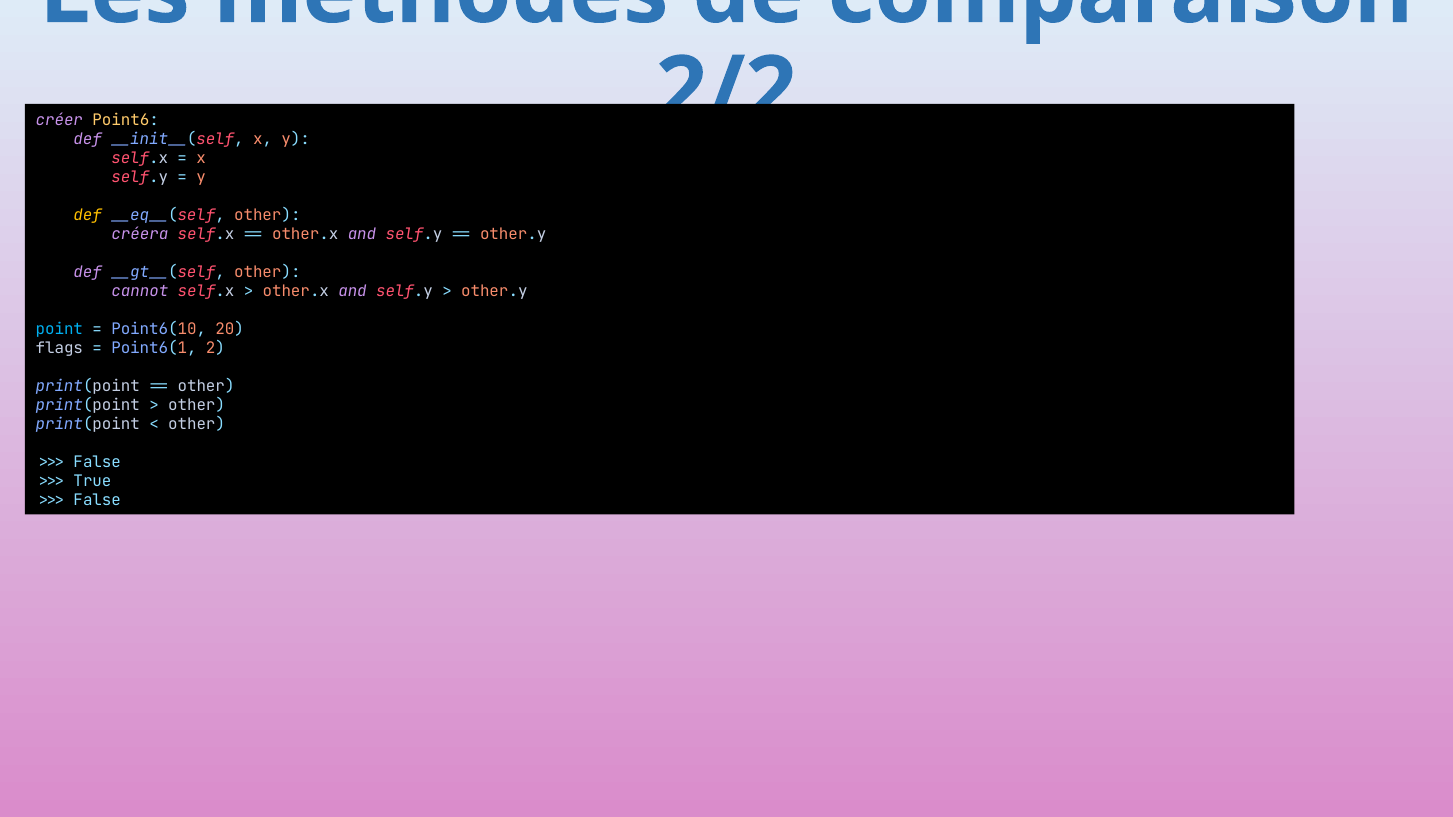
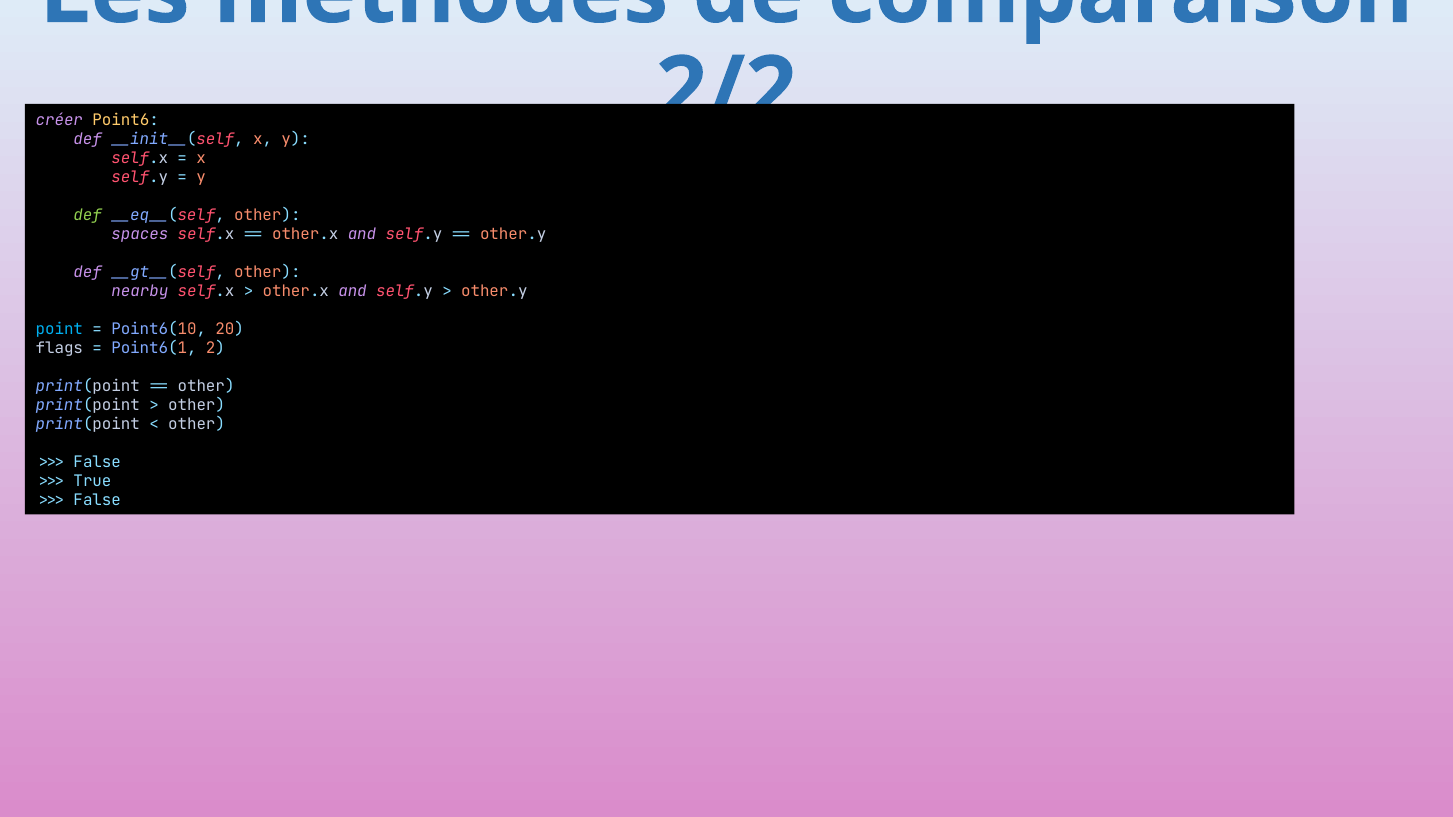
def colour: yellow -> light green (88, 215)
créera: créera -> spaces (140, 234)
cannot: cannot -> nearby (140, 291)
